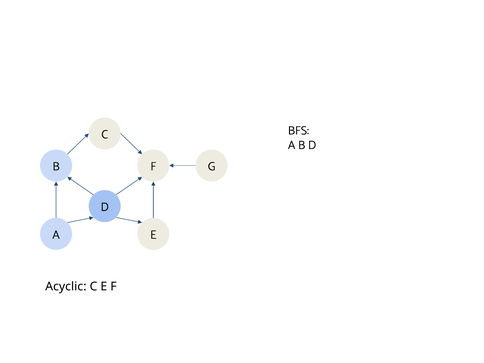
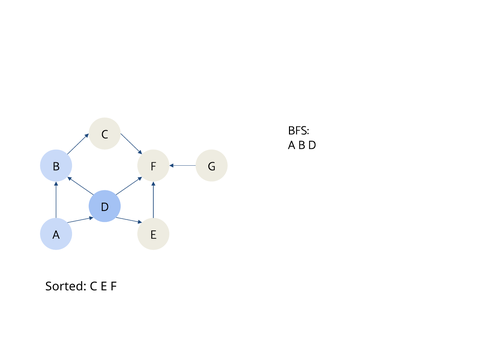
Acyclic: Acyclic -> Sorted (66, 287)
